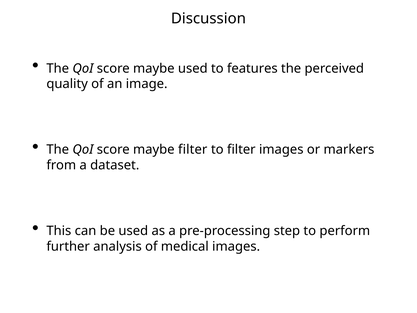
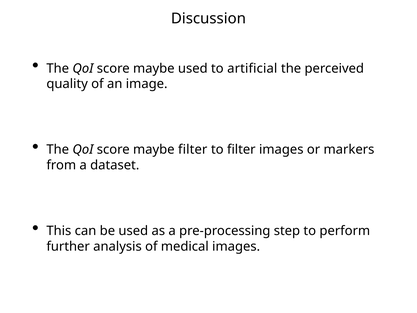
features: features -> artificial (252, 68)
